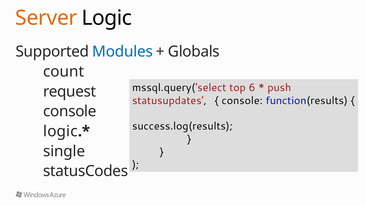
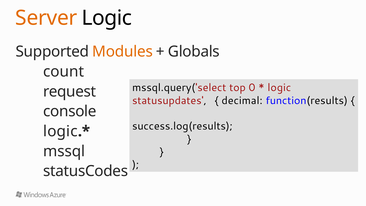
Modules colour: blue -> orange (122, 52)
6: 6 -> 0 (252, 88)
push: push -> logic (279, 88)
console: console -> decimal (242, 101)
single: single -> mssql (64, 151)
